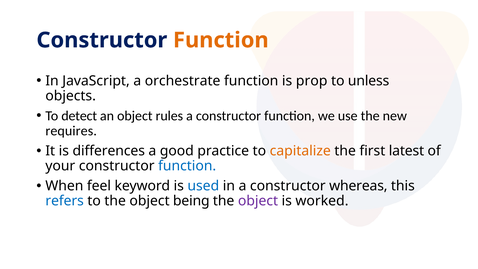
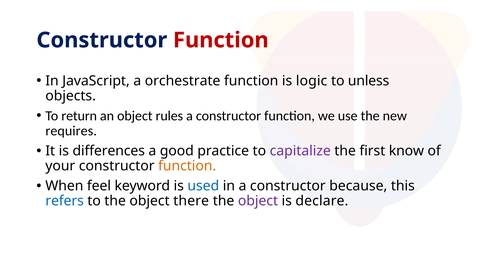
Function colour: orange -> red (221, 40)
prop: prop -> logic (312, 81)
detect: detect -> return (79, 116)
capitalize colour: orange -> purple (300, 151)
latest: latest -> know (406, 151)
function colour: blue -> orange (187, 166)
whereas: whereas -> because (358, 186)
being: being -> there (191, 201)
worked: worked -> declare (322, 201)
